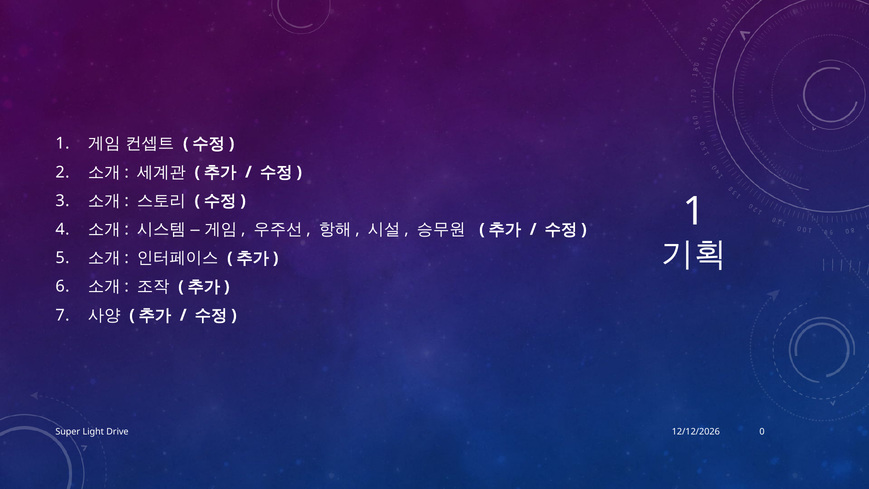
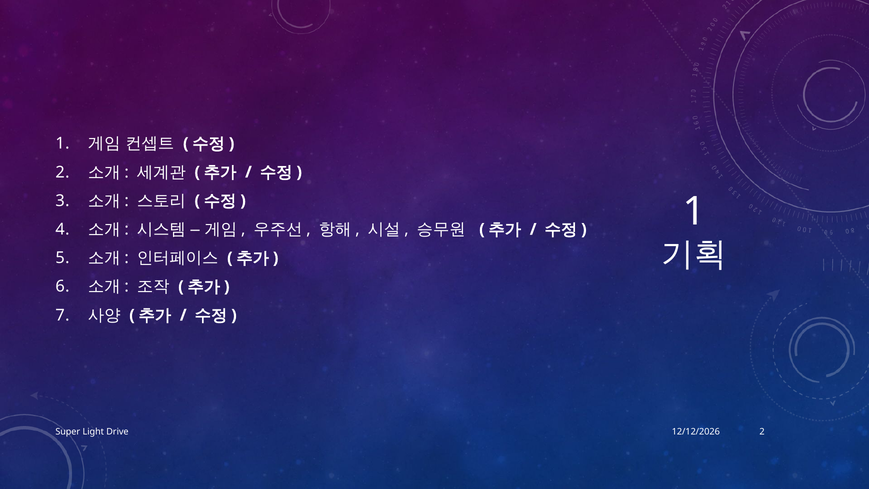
Drive 0: 0 -> 2 (762, 432)
